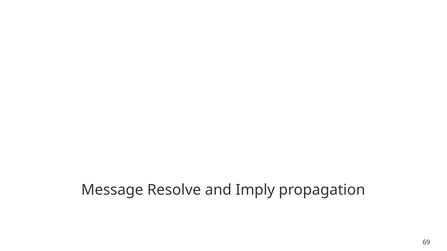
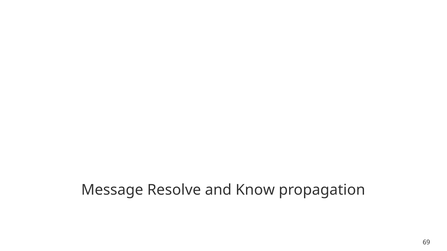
Imply: Imply -> Know (255, 190)
